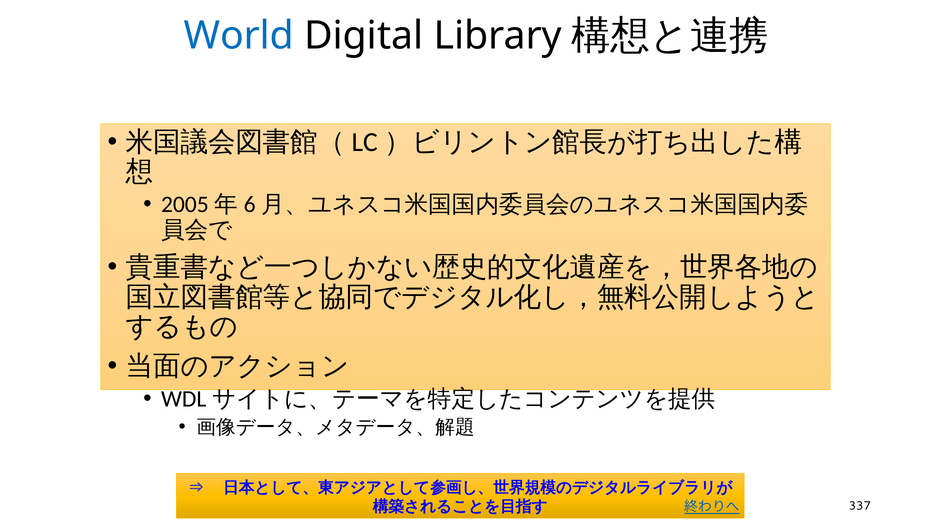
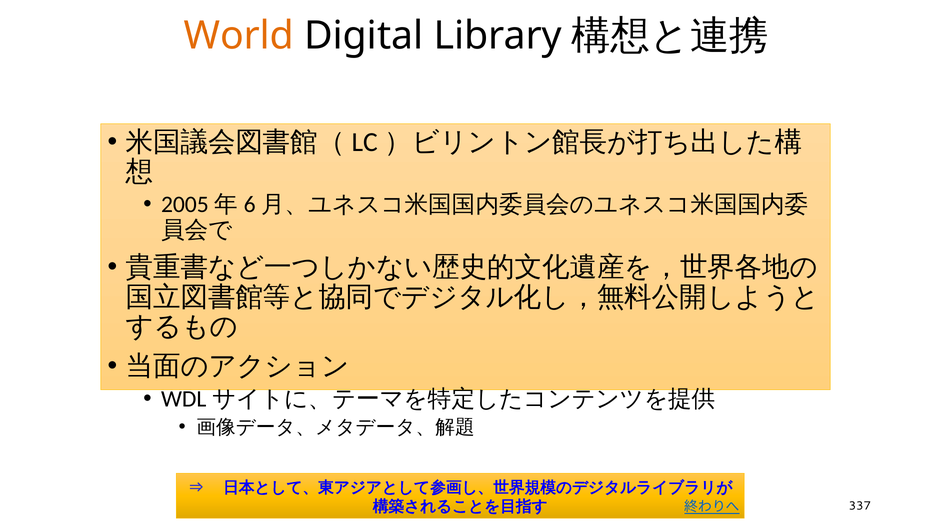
World colour: blue -> orange (239, 36)
